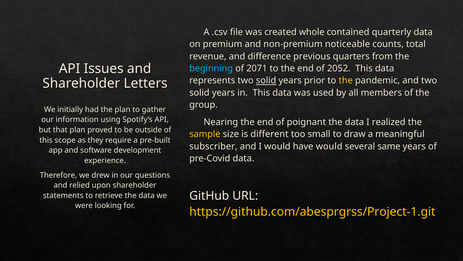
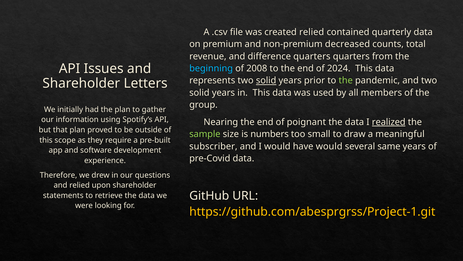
created whole: whole -> relied (312, 32)
noticeable: noticeable -> decreased (347, 44)
difference previous: previous -> quarters (312, 56)
2071: 2071 -> 2008 (257, 68)
2052: 2052 -> 2024 (339, 68)
the colour: yellow -> light green (346, 80)
realized underline: none -> present (389, 122)
sample colour: yellow -> light green (205, 134)
different: different -> numbers (270, 134)
